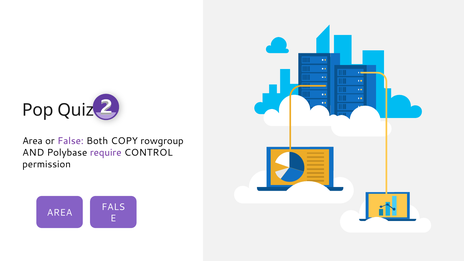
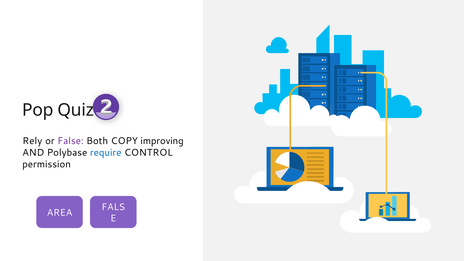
Area: Area -> Rely (32, 141)
rowgroup: rowgroup -> improving (162, 141)
require colour: purple -> blue (106, 153)
